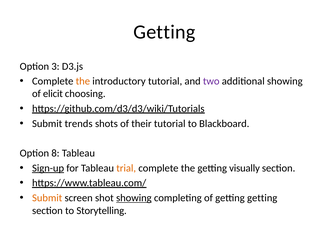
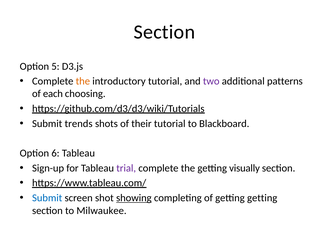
Getting: Getting -> Section (164, 32)
3: 3 -> 5 (55, 66)
additional showing: showing -> patterns (285, 81)
elicit: elicit -> each (53, 94)
8: 8 -> 6 (55, 153)
Sign-up underline: present -> none (48, 168)
trial colour: orange -> purple (126, 168)
Submit colour: orange -> blue (47, 198)
Storytelling: Storytelling -> Milwaukee (102, 210)
